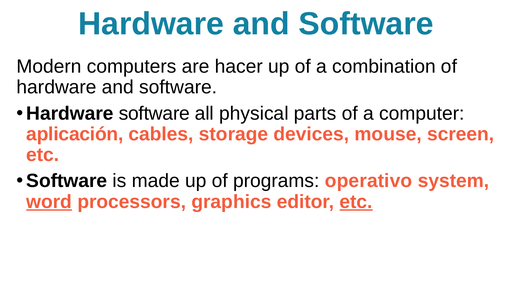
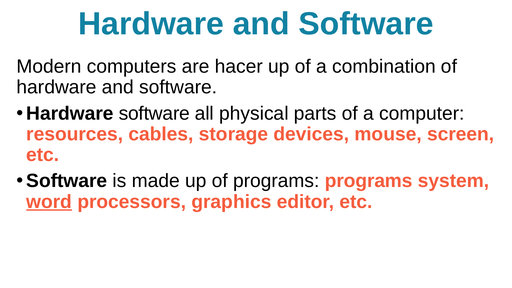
aplicación: aplicación -> resources (75, 134)
programs operativo: operativo -> programs (369, 181)
etc underline: present -> none (356, 202)
